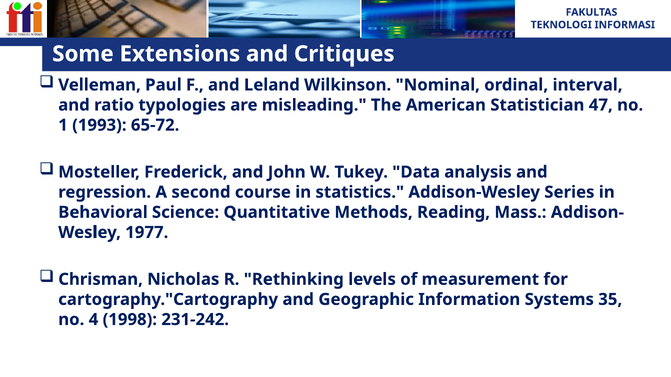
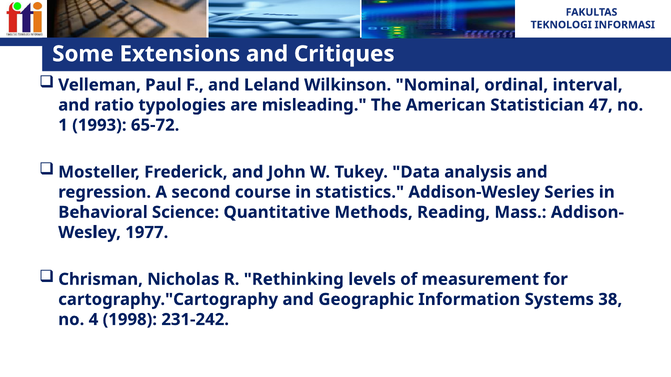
35: 35 -> 38 (610, 300)
